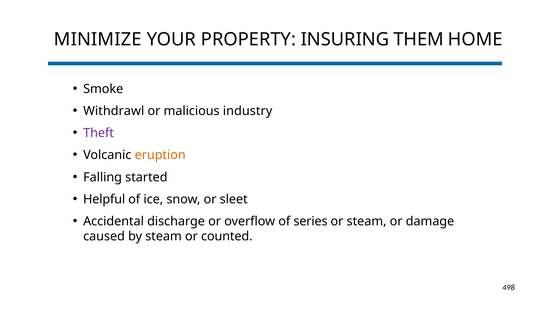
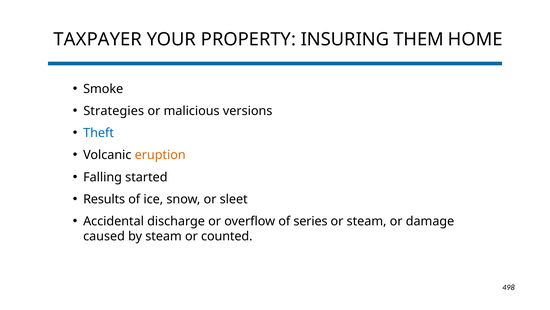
MINIMIZE: MINIMIZE -> TAXPAYER (98, 39)
Withdrawl: Withdrawl -> Strategies (114, 111)
industry: industry -> versions (248, 111)
Theft colour: purple -> blue (99, 133)
Helpful: Helpful -> Results (104, 199)
